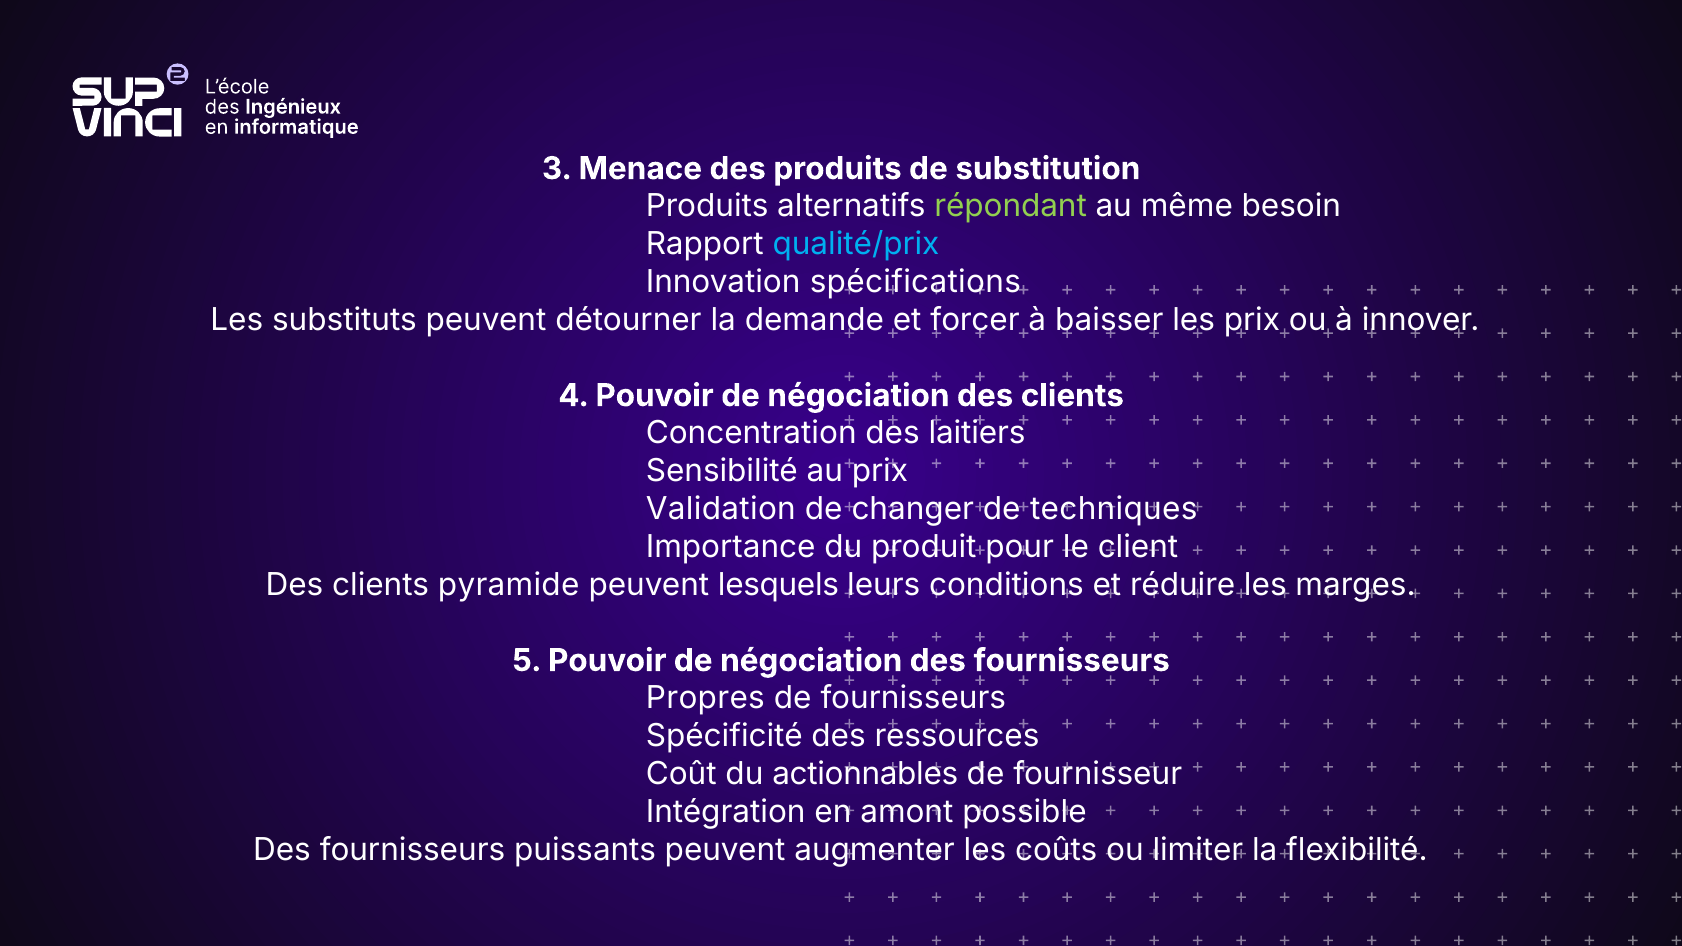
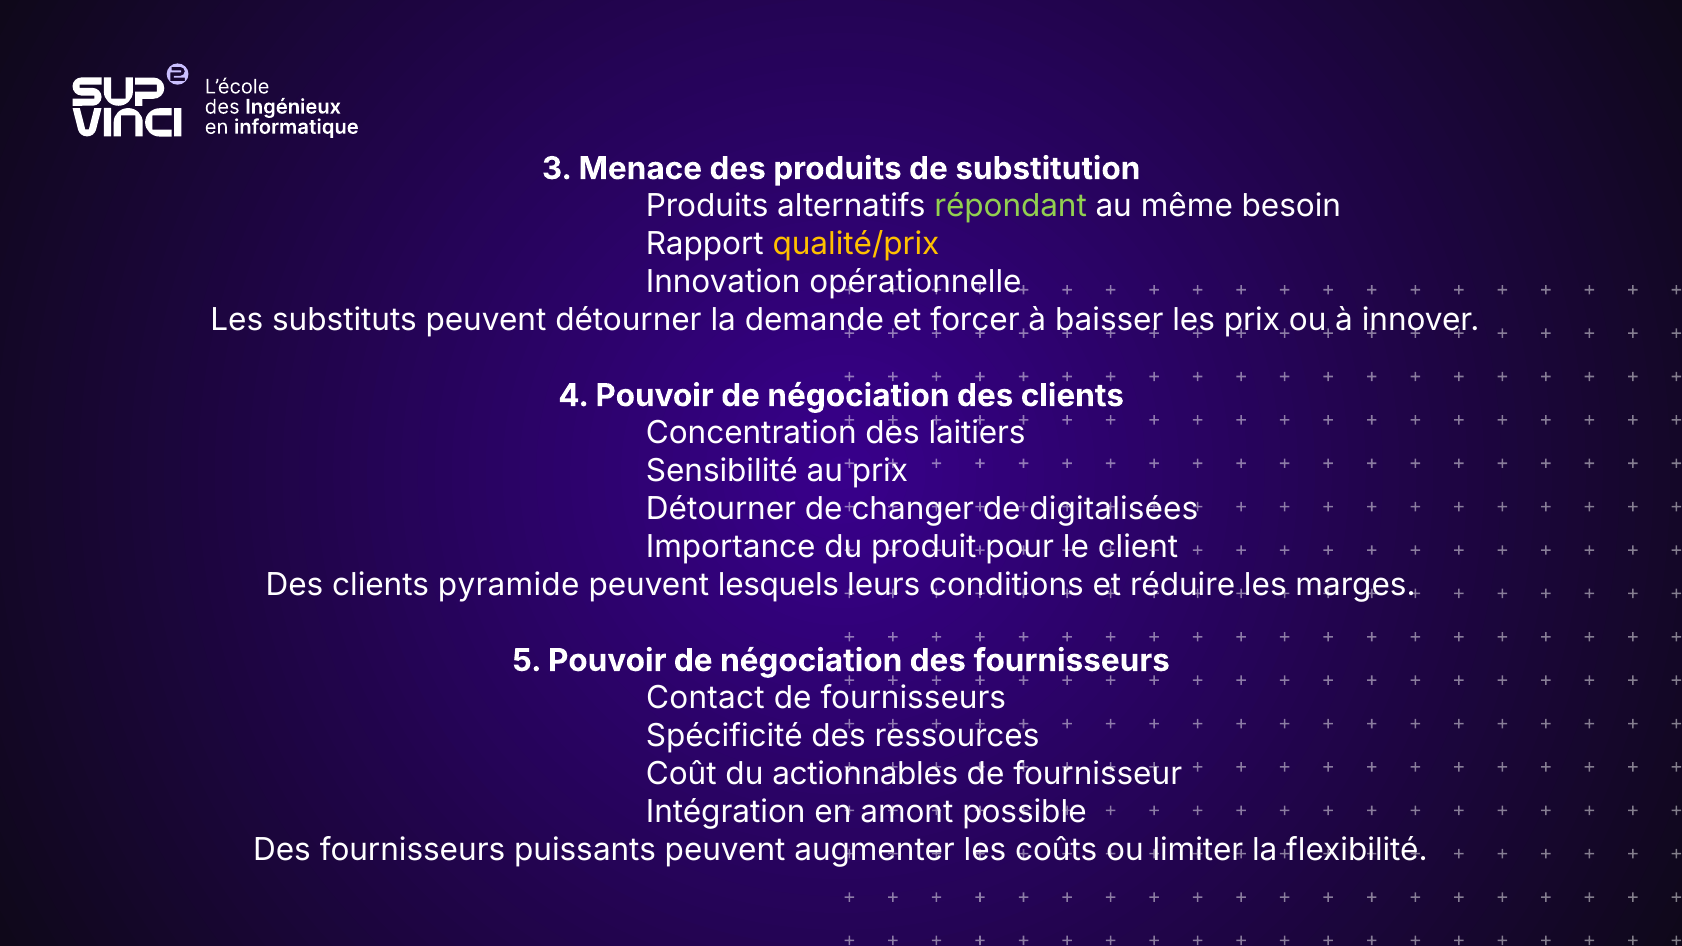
qualité/prix colour: light blue -> yellow (856, 244)
spécifications: spécifications -> opérationnelle (916, 282)
Validation: Validation -> Détourner (721, 509)
techniques: techniques -> digitalisées (1114, 509)
Propres: Propres -> Contact (705, 699)
